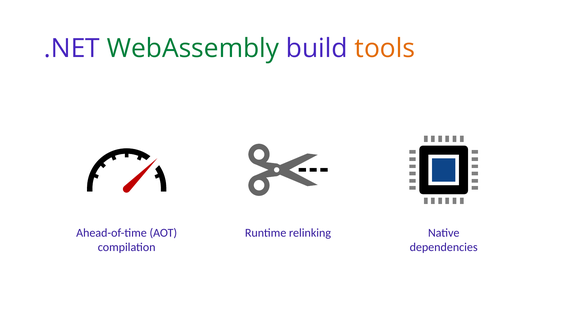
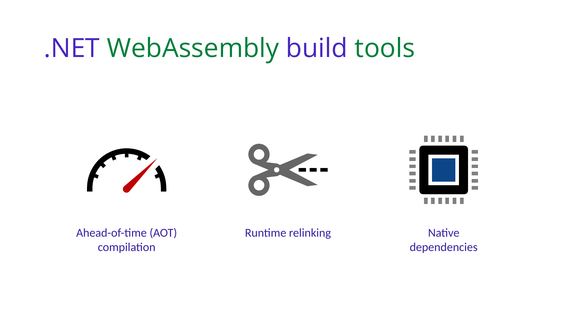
tools colour: orange -> green (385, 48)
